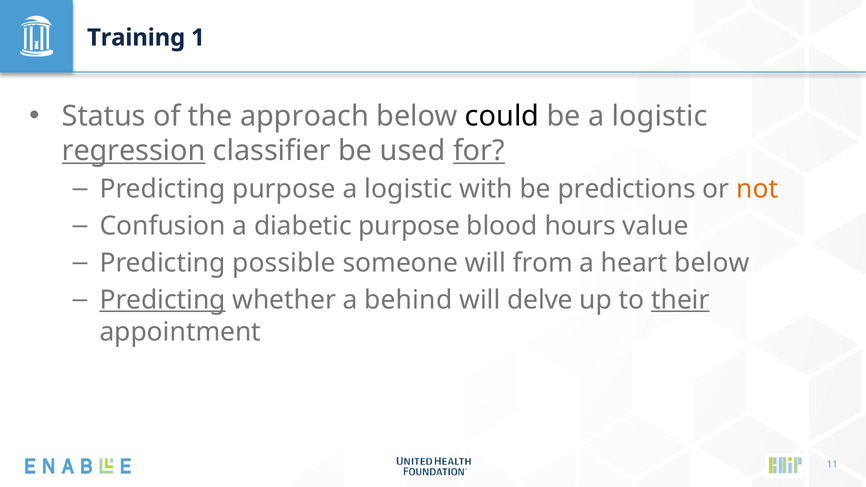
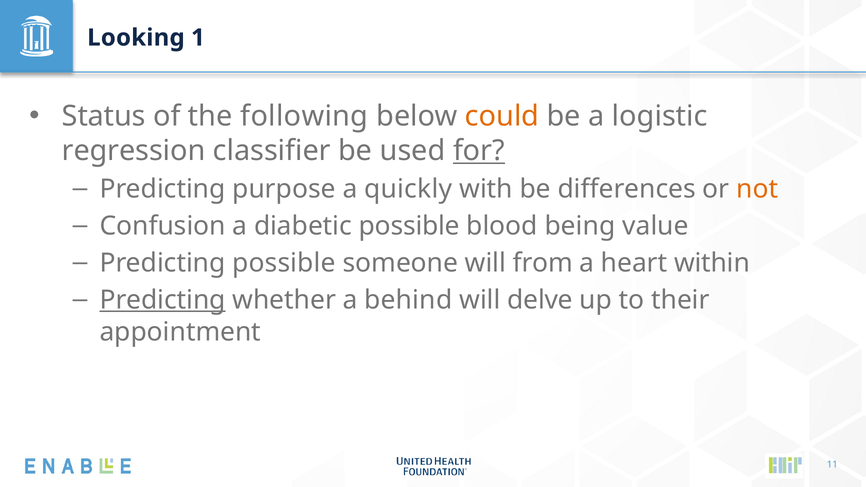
Training: Training -> Looking (136, 38)
approach: approach -> following (304, 116)
could colour: black -> orange (502, 116)
regression underline: present -> none (134, 151)
logistic: logistic -> quickly (408, 189)
predictions: predictions -> differences (627, 189)
diabetic purpose: purpose -> possible (409, 226)
hours: hours -> being (580, 226)
heart below: below -> within (712, 263)
their underline: present -> none (680, 300)
